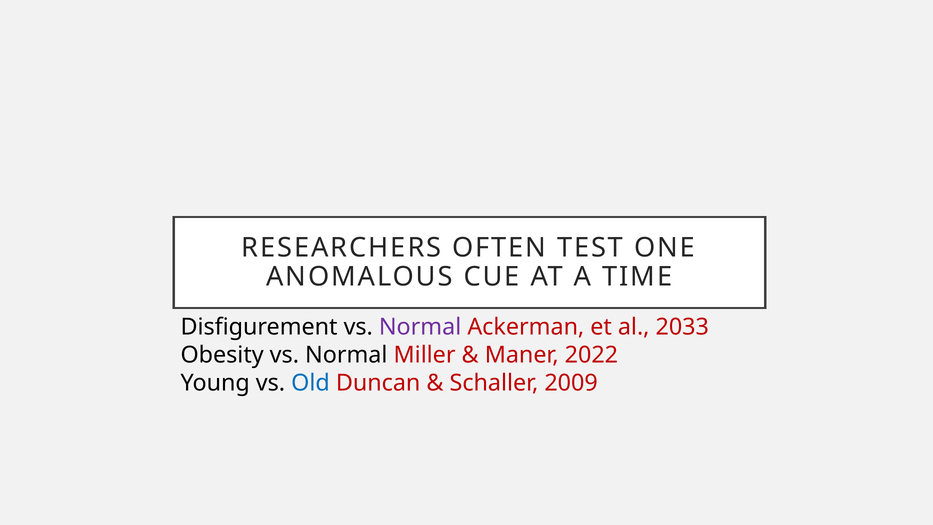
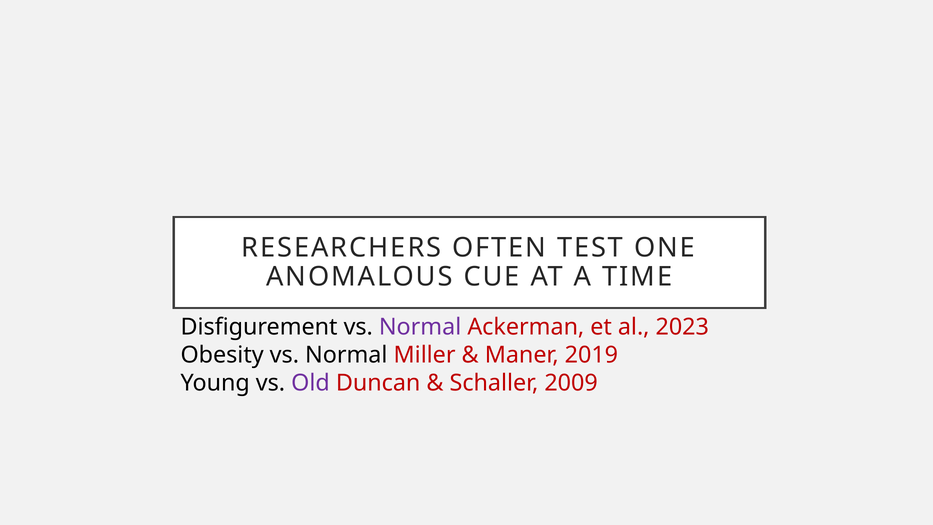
2033: 2033 -> 2023 (682, 327)
2022: 2022 -> 2019 (591, 355)
Old colour: blue -> purple (310, 383)
